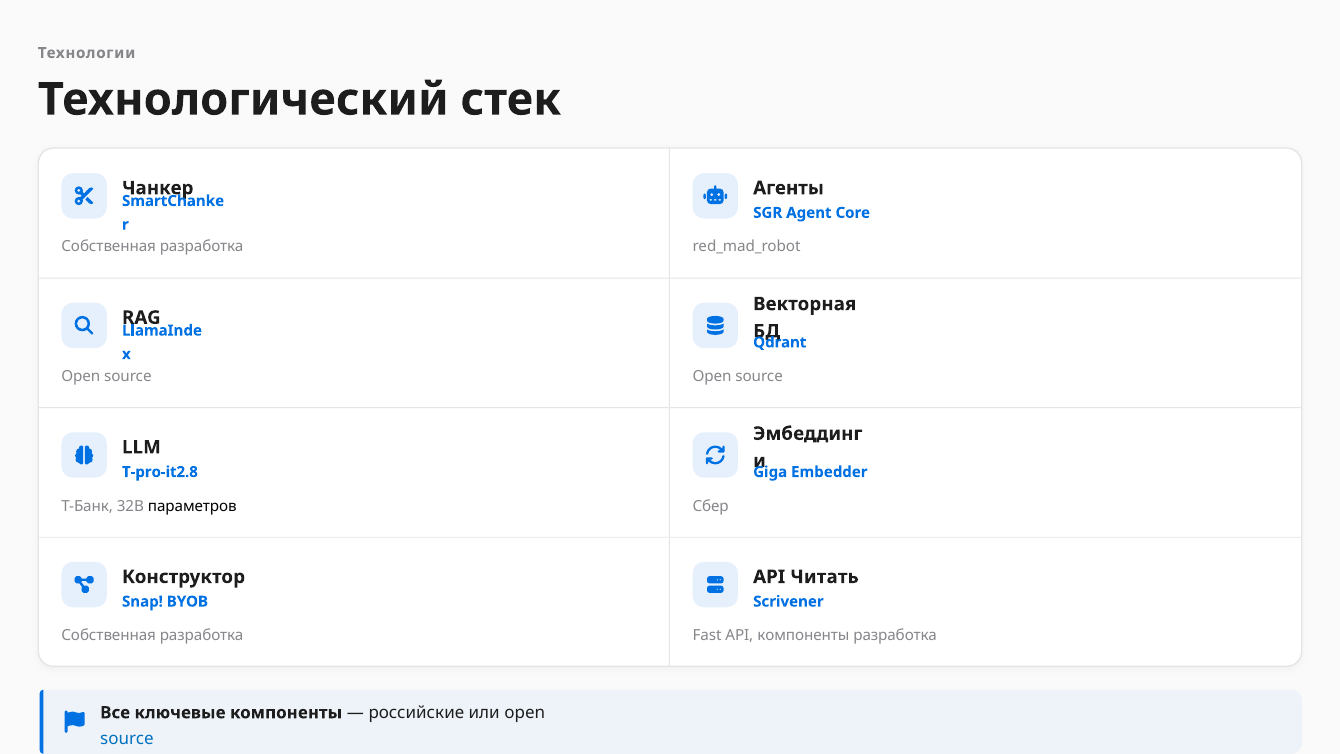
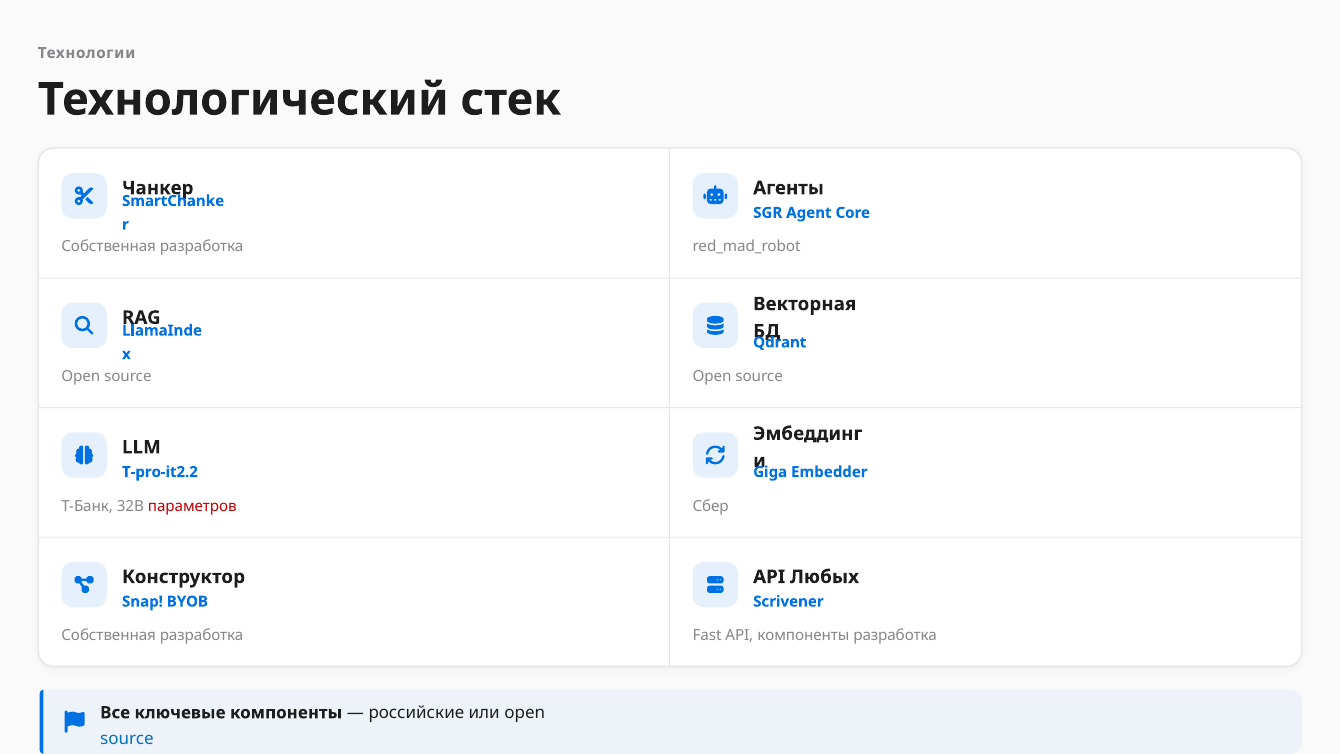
T-pro-it2.8: T-pro-it2.8 -> T-pro-it2.2 (160, 472)
параметров colour: black -> red (192, 506)
Читать: Читать -> Любых (825, 577)
